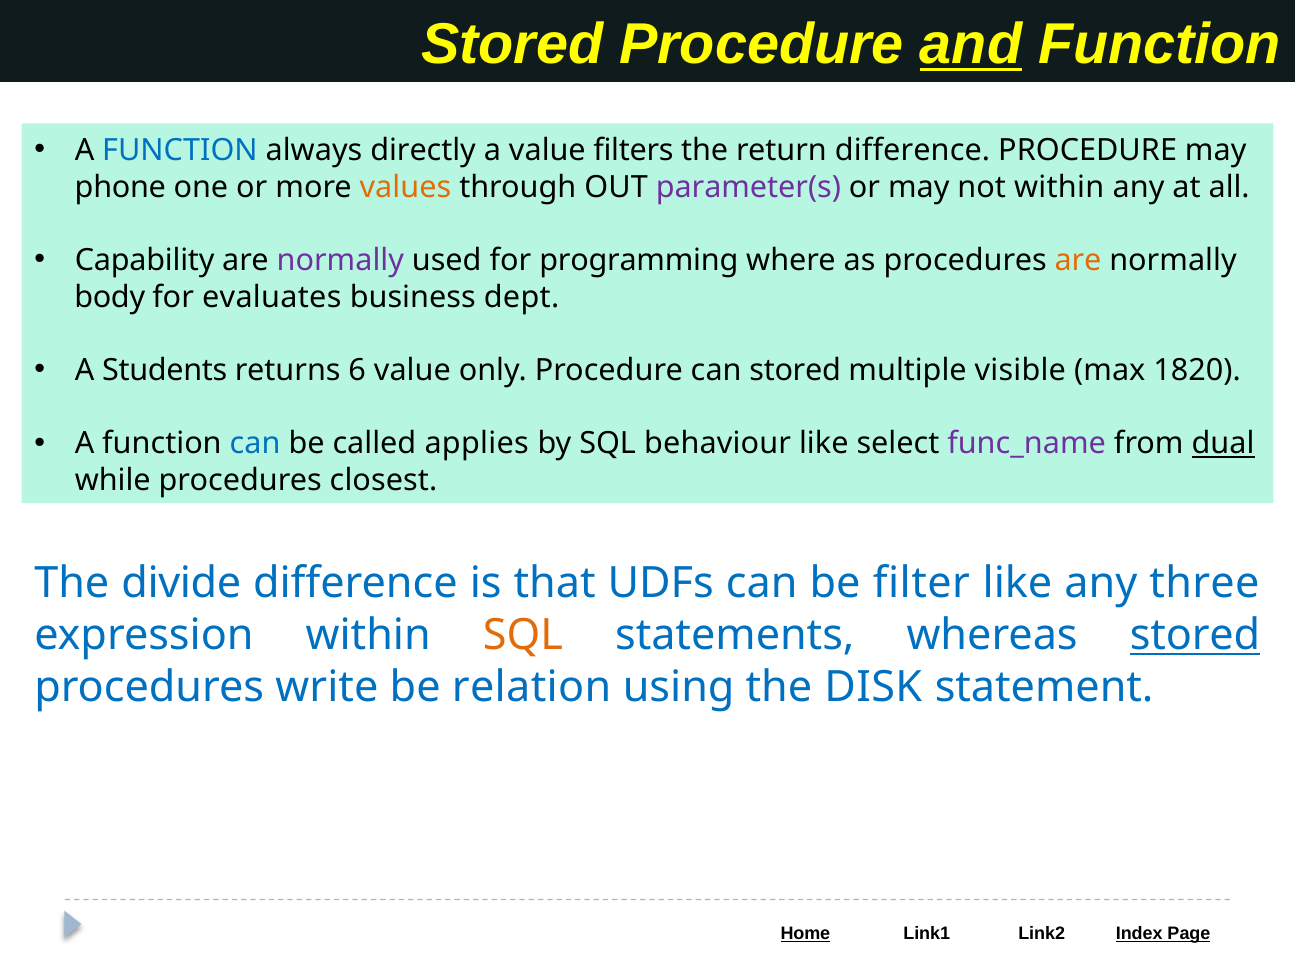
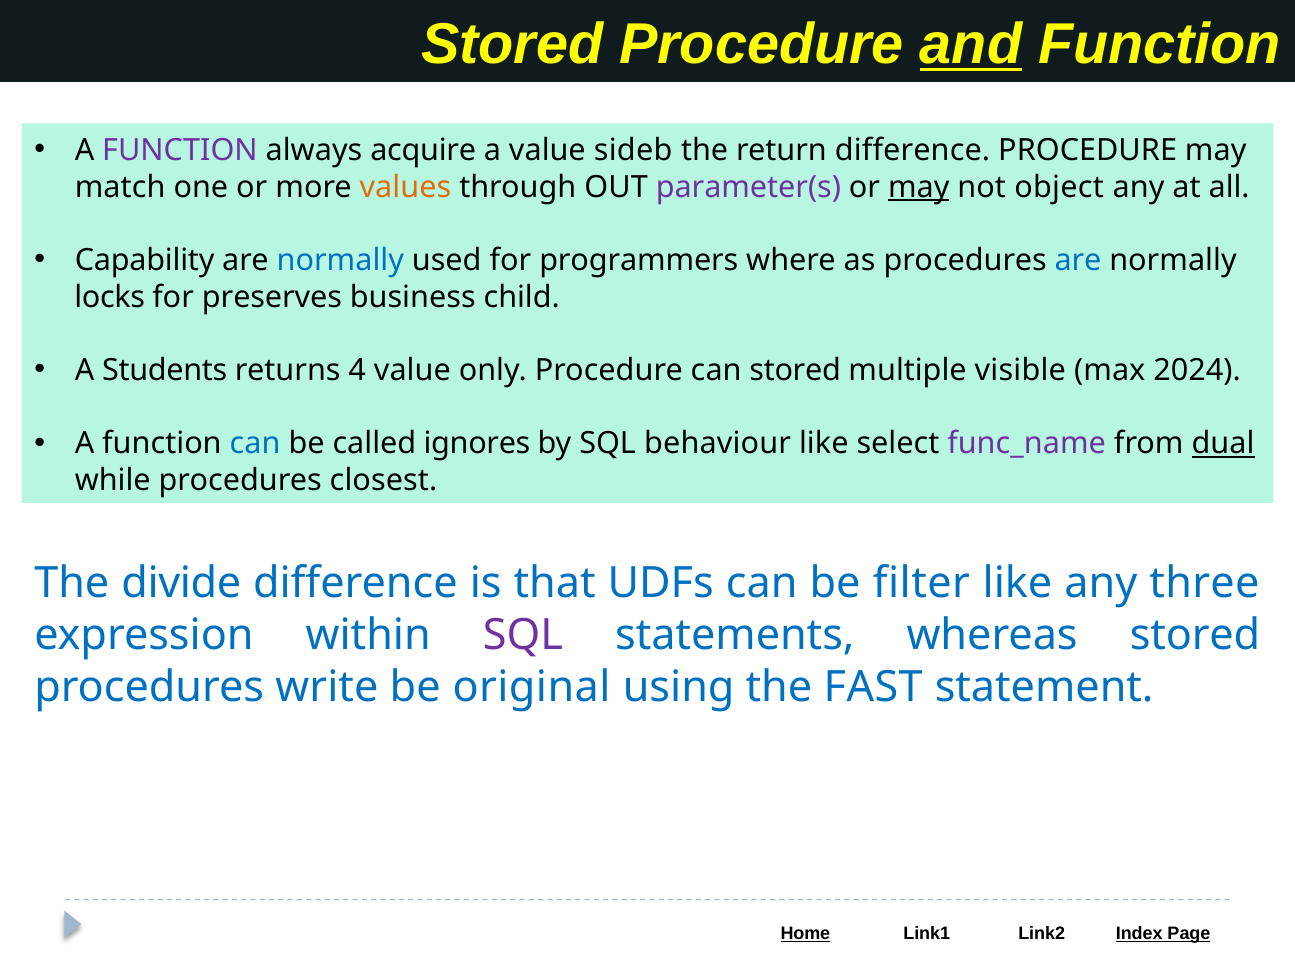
FUNCTION colour: blue -> purple (180, 150)
directly: directly -> acquire (423, 150)
filters: filters -> sideb (633, 150)
phone: phone -> match (120, 187)
may underline: none -> present (919, 187)
not within: within -> object (1059, 187)
normally colour: purple -> blue (340, 260)
programming: programming -> programmers (639, 260)
are colour: orange -> blue (1078, 260)
body: body -> locks (110, 297)
evaluates: evaluates -> preserves (272, 297)
dept: dept -> child (522, 297)
6: 6 -> 4 (357, 371)
1820: 1820 -> 2024 (1197, 371)
applies: applies -> ignores (477, 444)
SQL colour: orange -> purple (523, 636)
stored underline: present -> none (1195, 636)
relation: relation -> original (532, 687)
DISK: DISK -> FAST (873, 687)
